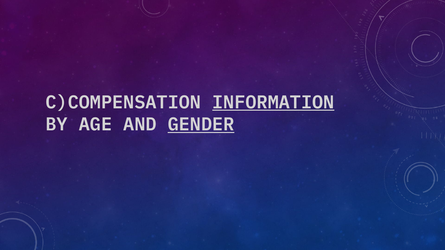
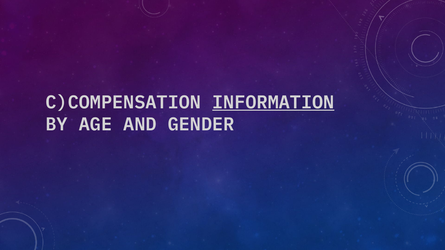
GENDER underline: present -> none (201, 125)
